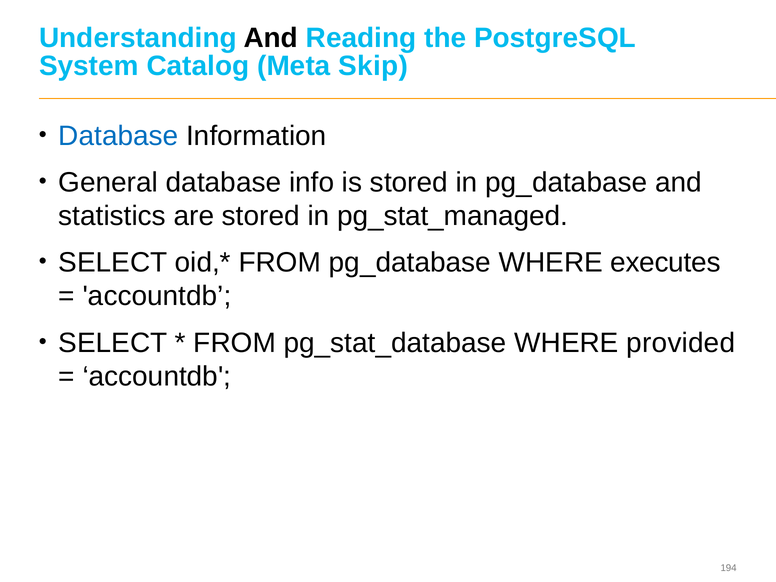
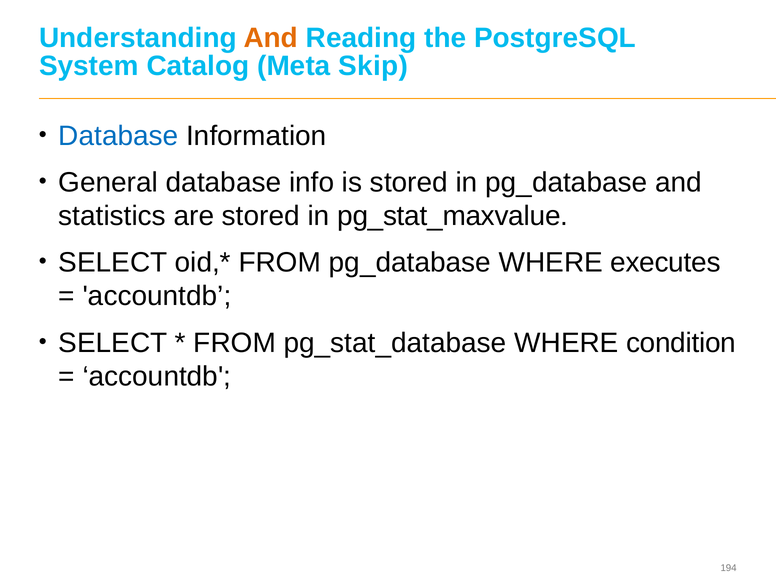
And colour: black -> orange (271, 38)
pg_stat_managed: pg_stat_managed -> pg_stat_maxvalue (453, 216)
provided: provided -> condition (681, 343)
